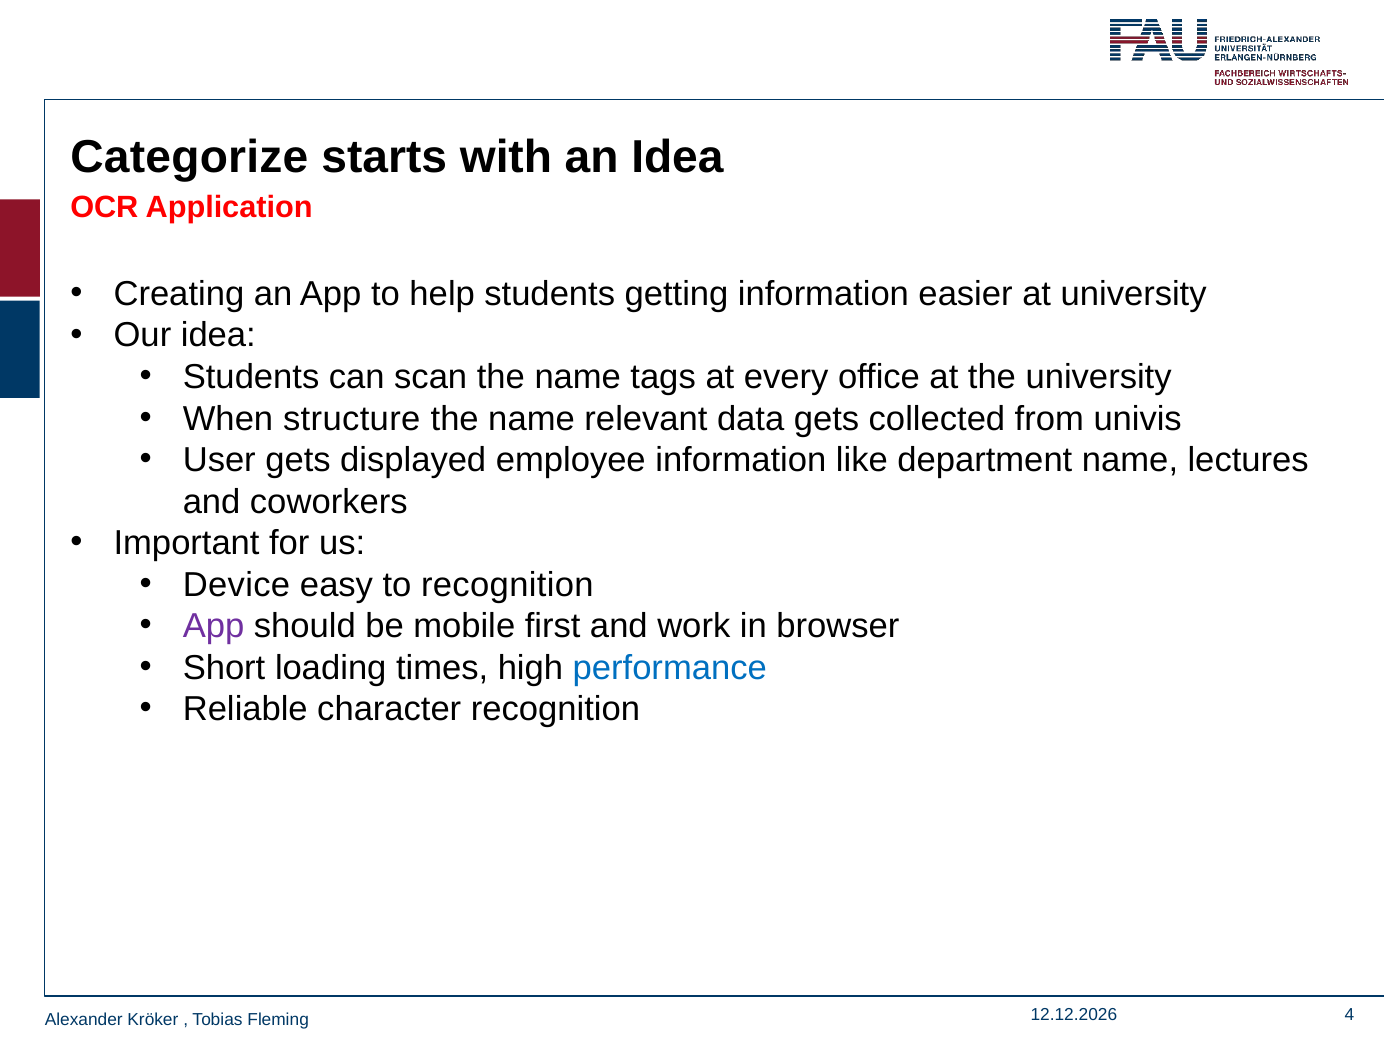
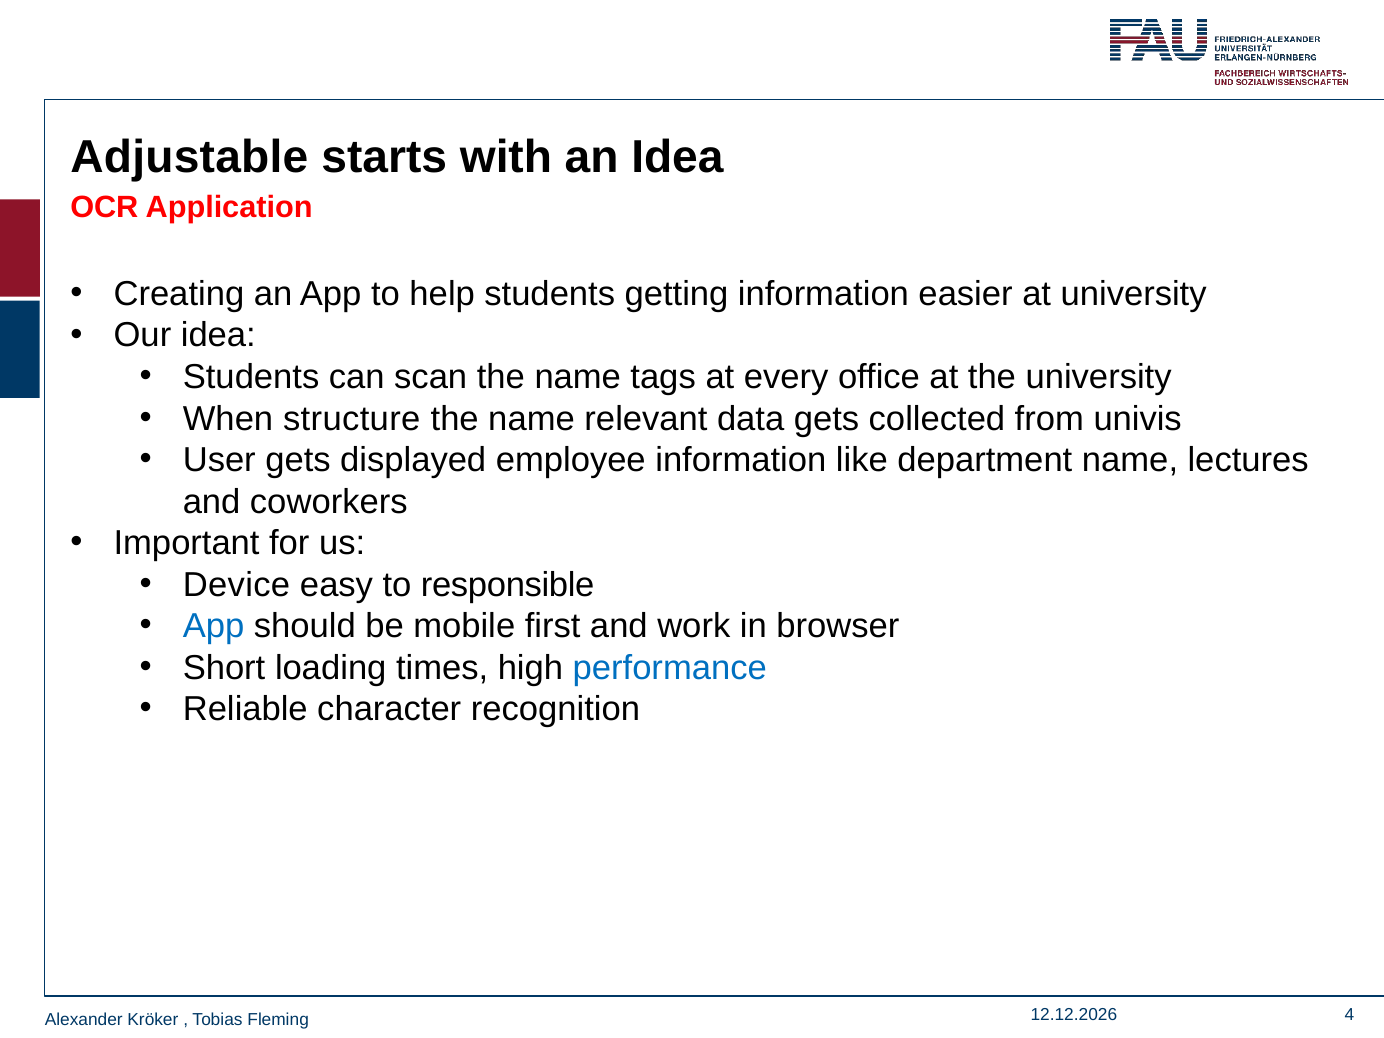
Categorize: Categorize -> Adjustable (189, 157)
to recognition: recognition -> responsible (508, 585)
App colour: purple -> blue (214, 626)
